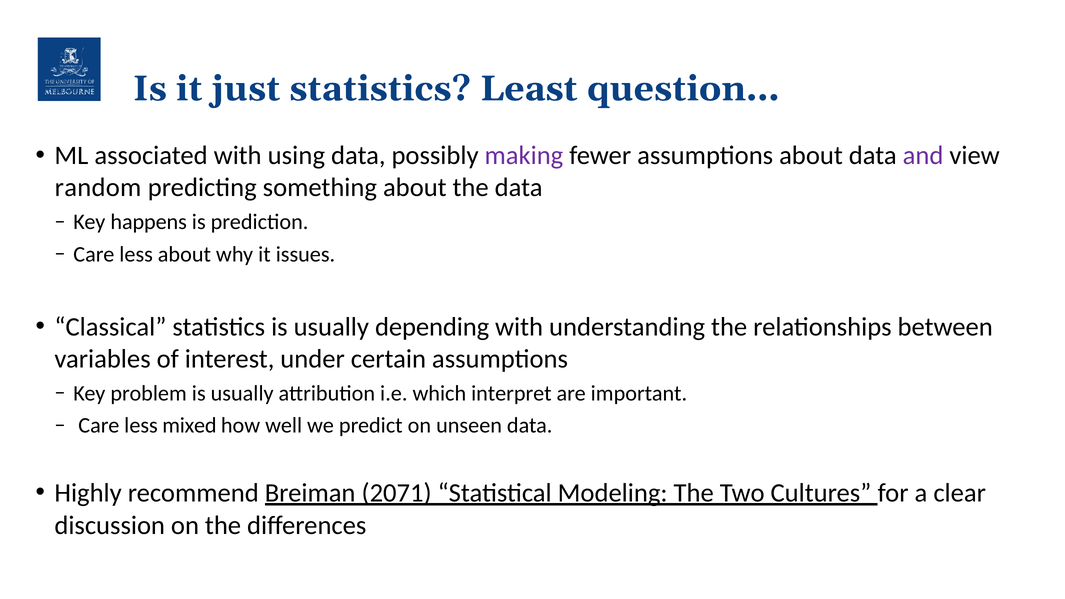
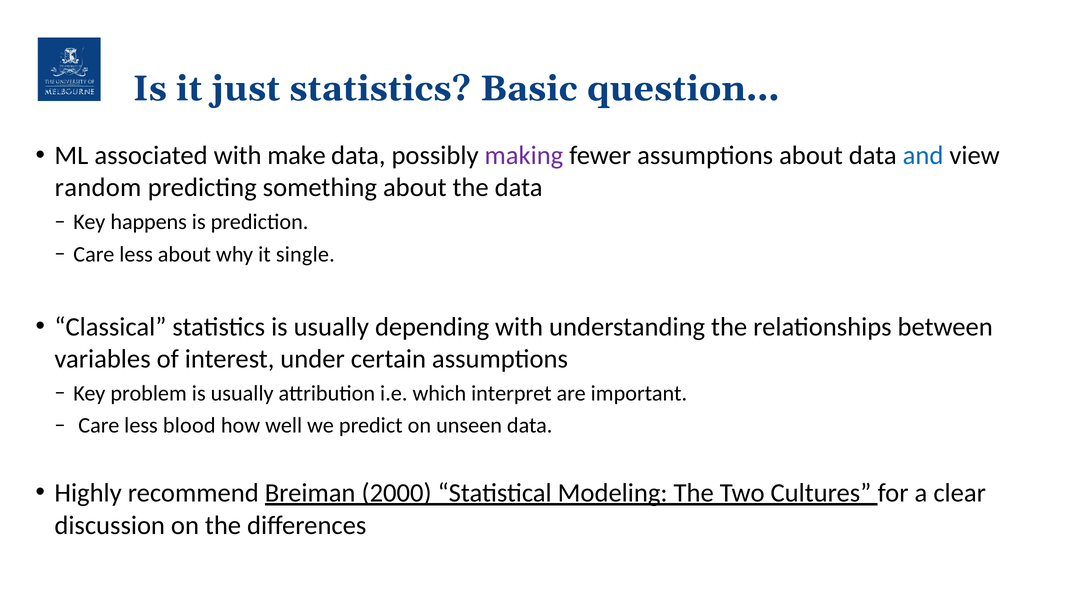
Least: Least -> Basic (529, 89)
using: using -> make (297, 156)
and colour: purple -> blue (923, 156)
issues: issues -> single (305, 254)
mixed: mixed -> blood (189, 426)
2071: 2071 -> 2000 (397, 493)
